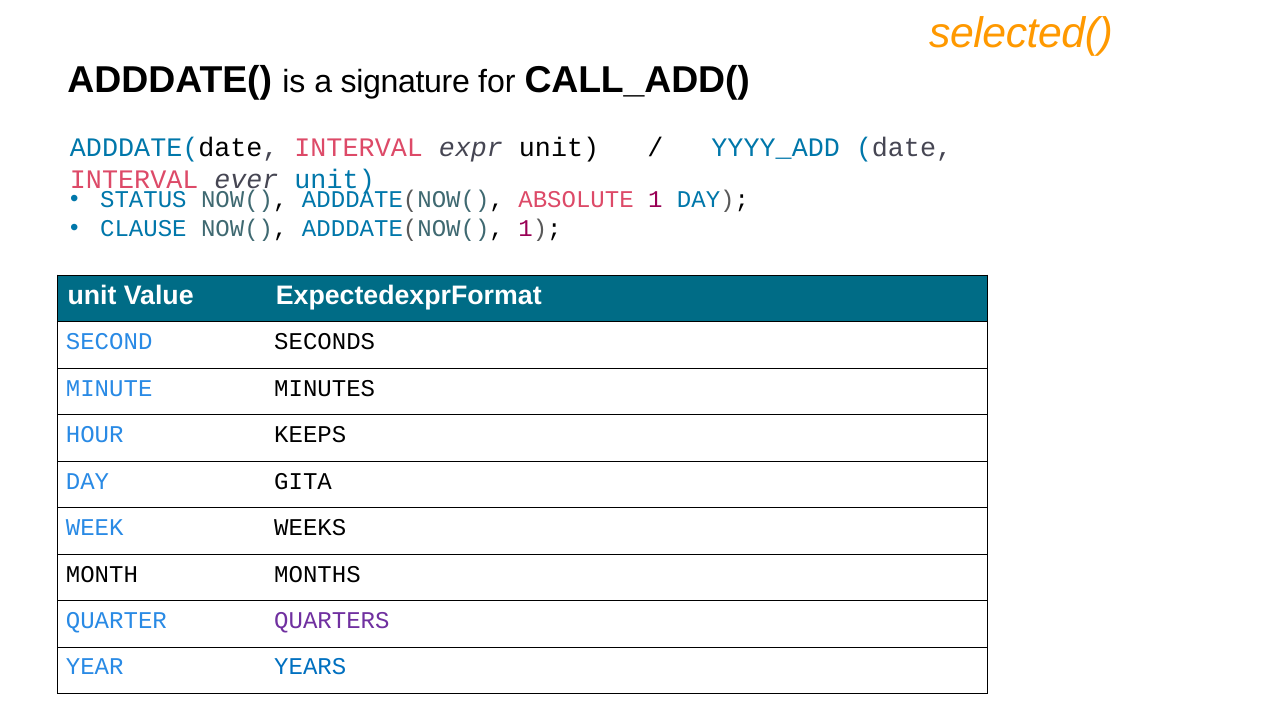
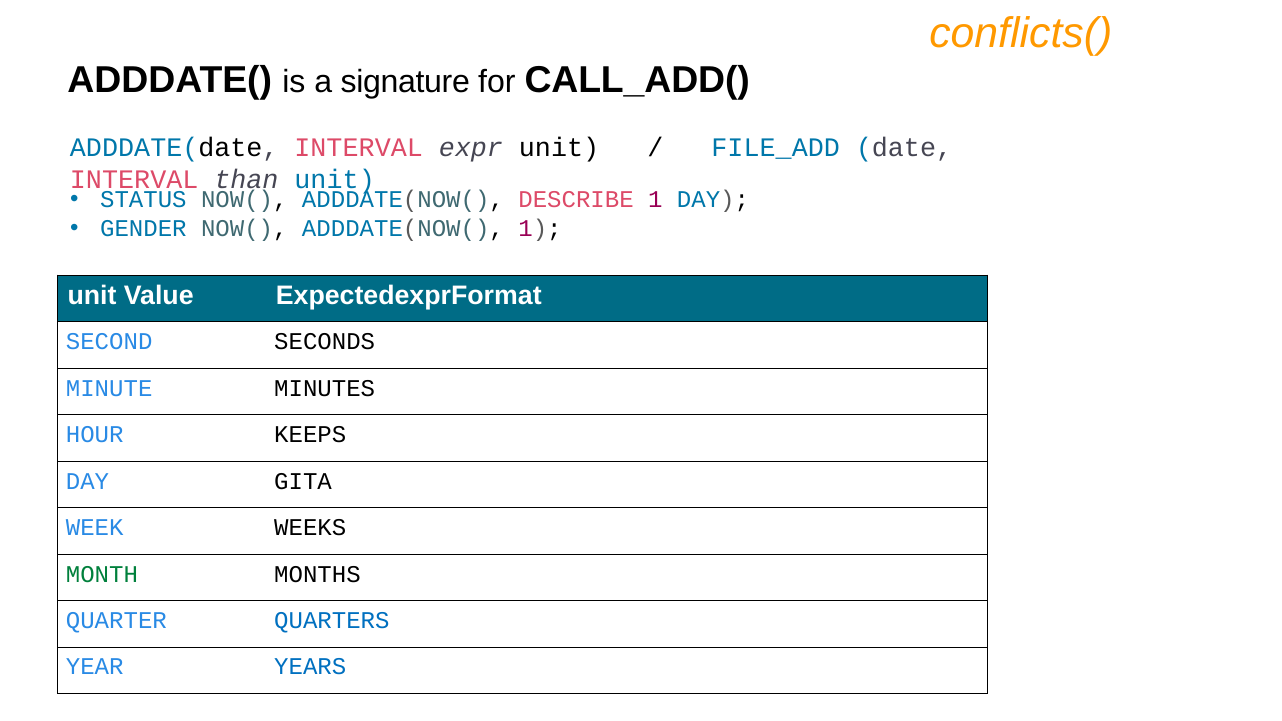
selected(: selected( -> conflicts( (1021, 33)
YYYY_ADD: YYYY_ADD -> FILE_ADD (776, 148)
ever: ever -> than (246, 180)
ABSOLUTE: ABSOLUTE -> DESCRIBE (576, 200)
CLAUSE: CLAUSE -> GENDER (143, 228)
MONTH colour: black -> green (102, 574)
QUARTERS colour: purple -> blue (332, 621)
